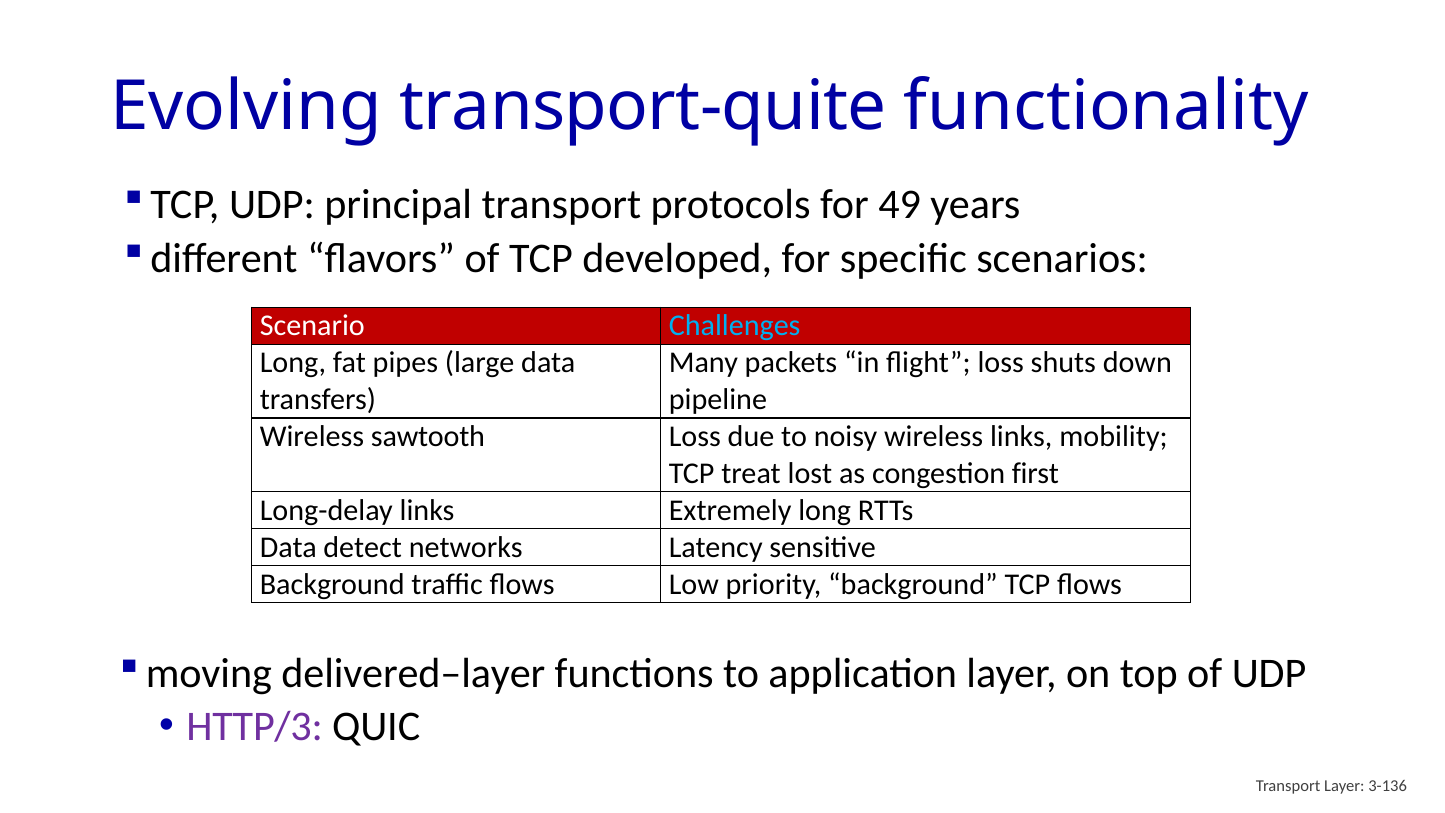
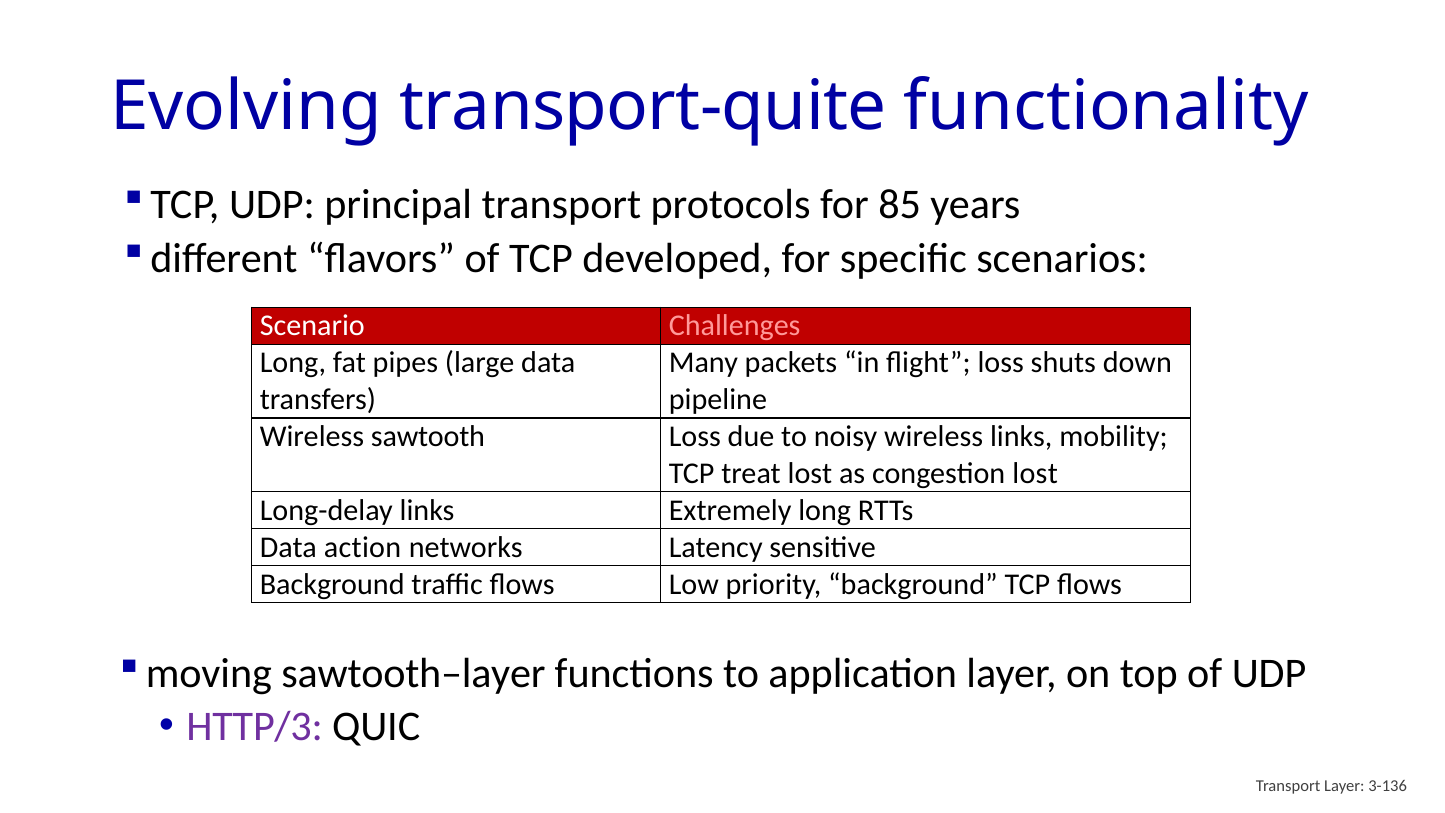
49: 49 -> 85 (900, 204)
Challenges colour: light blue -> pink (735, 326)
congestion first: first -> lost (1035, 473)
detect: detect -> action (363, 547)
delivered–layer: delivered–layer -> sawtooth–layer (413, 673)
